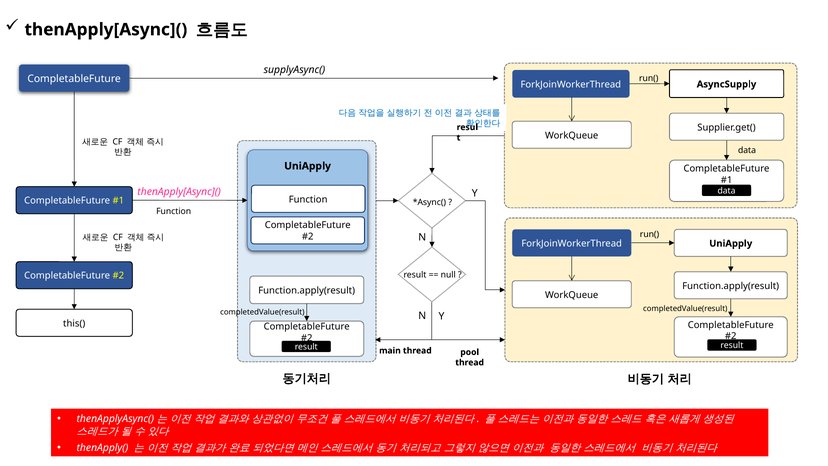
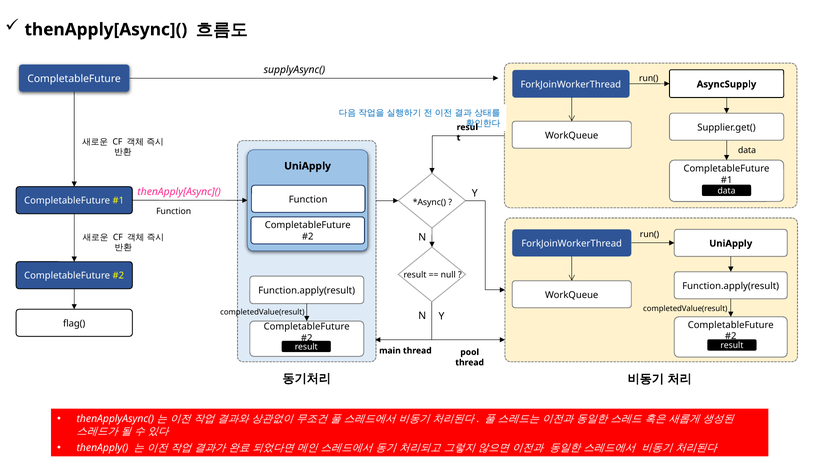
this(: this( -> flag( (74, 323)
